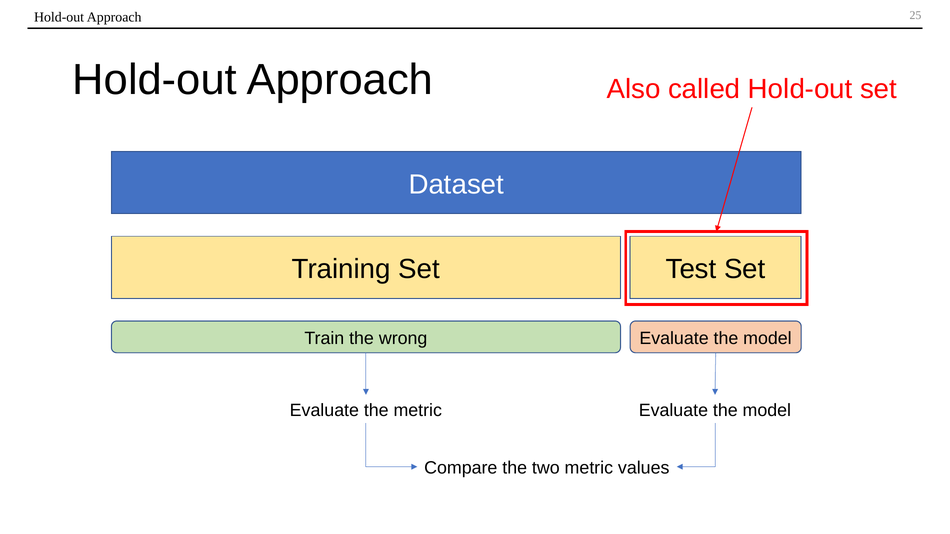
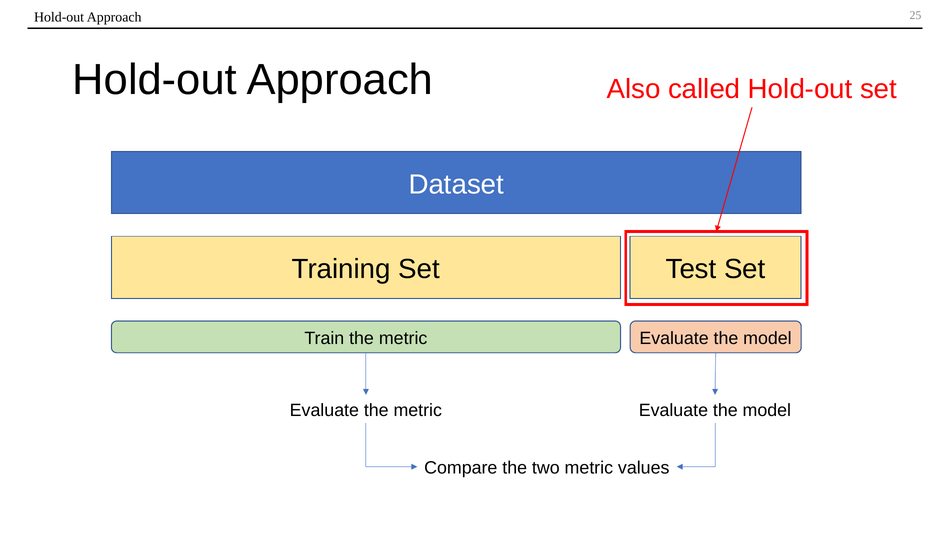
Train the wrong: wrong -> metric (403, 338)
